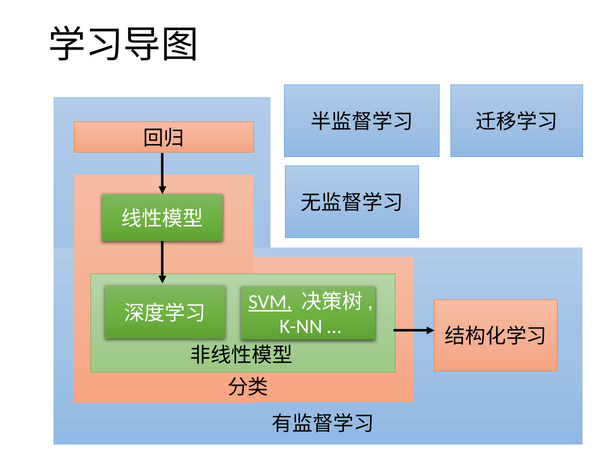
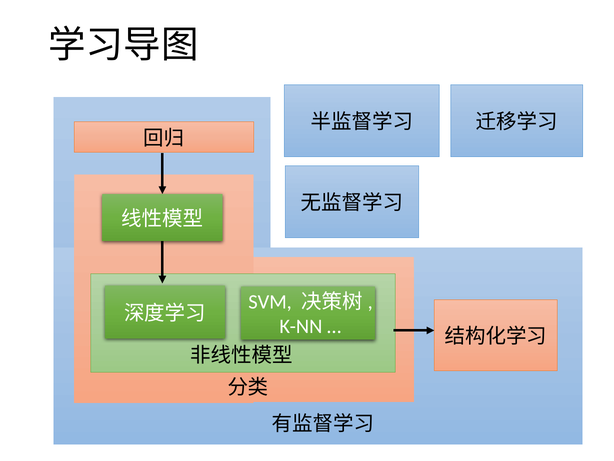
SVM underline: present -> none (270, 302)
